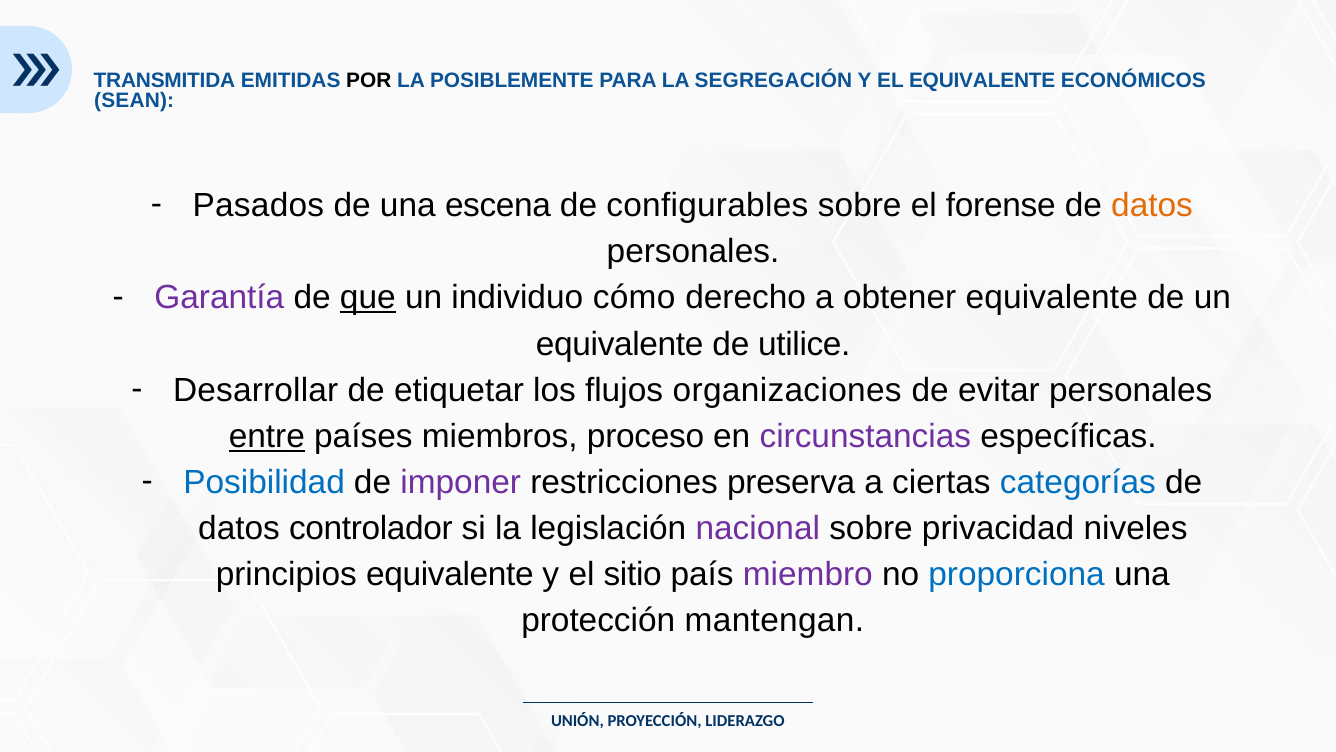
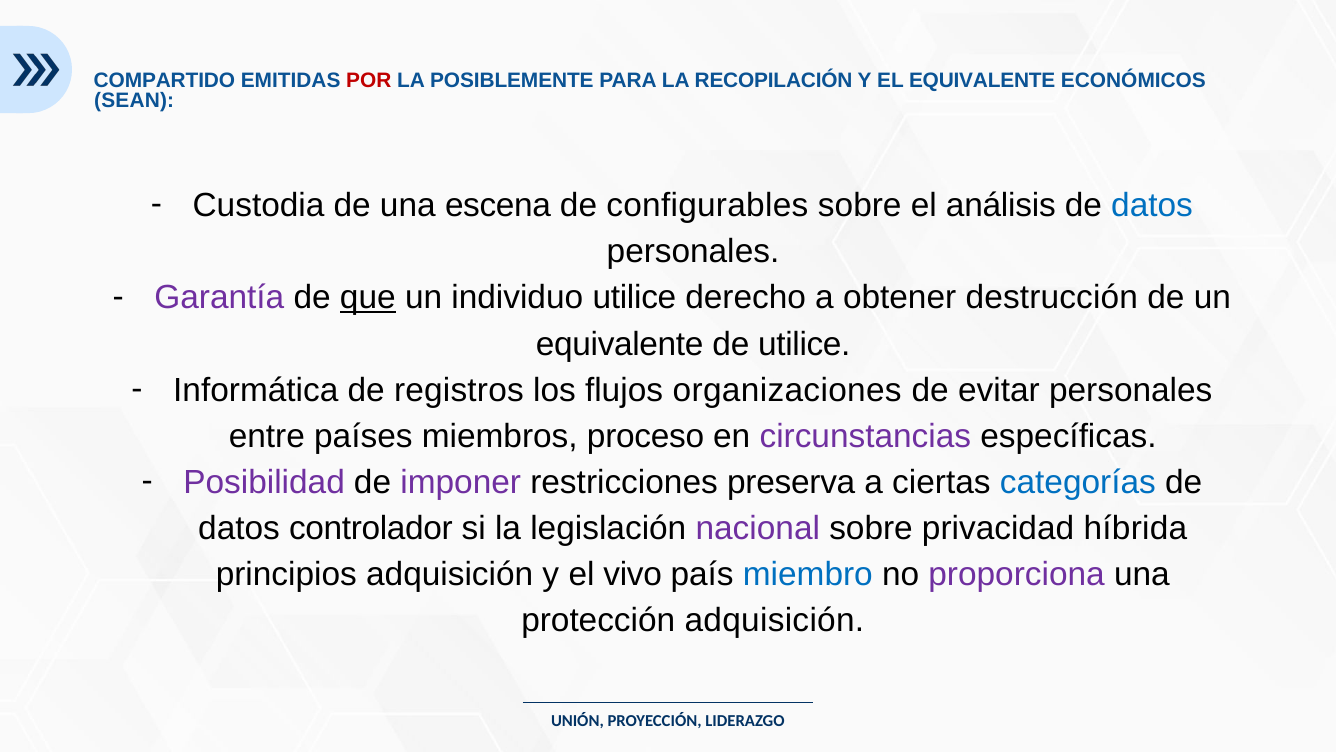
TRANSMITIDA: TRANSMITIDA -> COMPARTIDO (164, 81)
POR colour: black -> red (369, 81)
SEGREGACIÓN: SEGREGACIÓN -> RECOPILACIÓN (774, 81)
Pasados: Pasados -> Custodia (259, 206)
forense: forense -> análisis (1001, 206)
datos colour: orange -> blue (1152, 206)
individuo cómo: cómo -> utilice (634, 298)
obtener equivalente: equivalente -> destrucción (1052, 298)
Desarrollar: Desarrollar -> Informática (256, 390)
etiquetar: etiquetar -> registros (459, 390)
entre underline: present -> none (267, 436)
Posibilidad colour: blue -> purple (264, 482)
niveles: niveles -> híbrida (1135, 528)
principios equivalente: equivalente -> adquisición (450, 574)
sitio: sitio -> vivo (633, 574)
miembro colour: purple -> blue (808, 574)
proporciona colour: blue -> purple (1017, 574)
protección mantengan: mantengan -> adquisición (774, 620)
